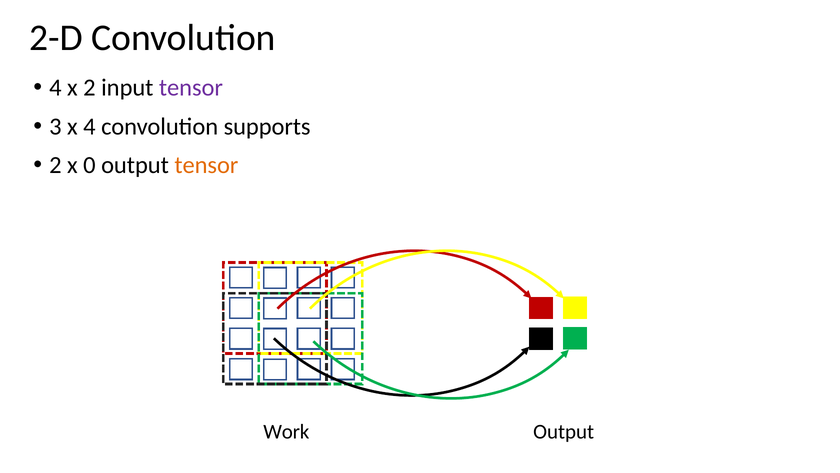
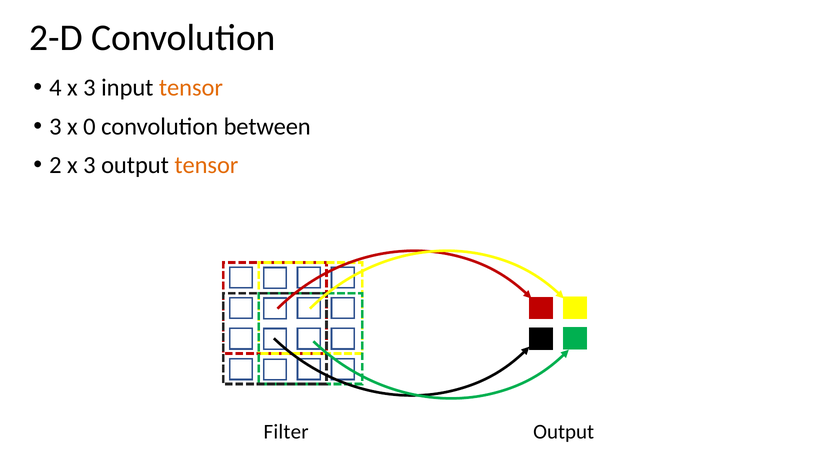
4 x 2: 2 -> 3 (89, 88)
tensor colour: purple -> orange (191, 88)
x 4: 4 -> 0 (89, 126)
supports: supports -> between (267, 126)
2 x 0: 0 -> 3 (89, 165)
Work: Work -> Filter (286, 431)
